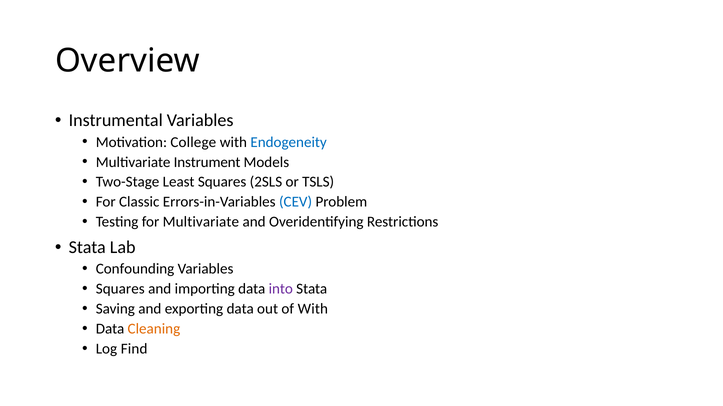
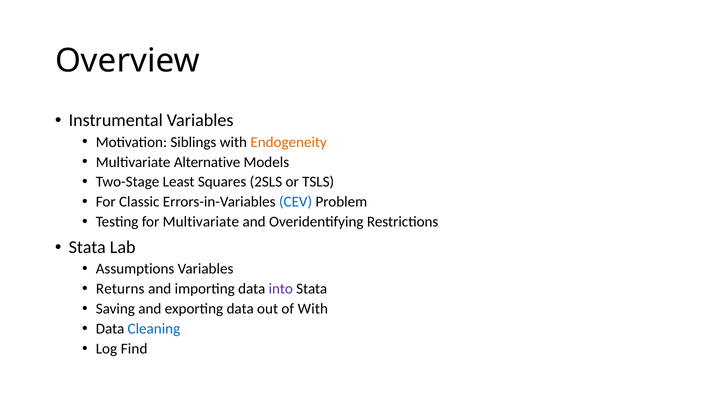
College: College -> Siblings (193, 142)
Endogeneity colour: blue -> orange (289, 142)
Instrument: Instrument -> Alternative (207, 162)
Confounding: Confounding -> Assumptions (135, 269)
Squares: Squares -> Returns (120, 289)
Cleaning colour: orange -> blue (154, 330)
